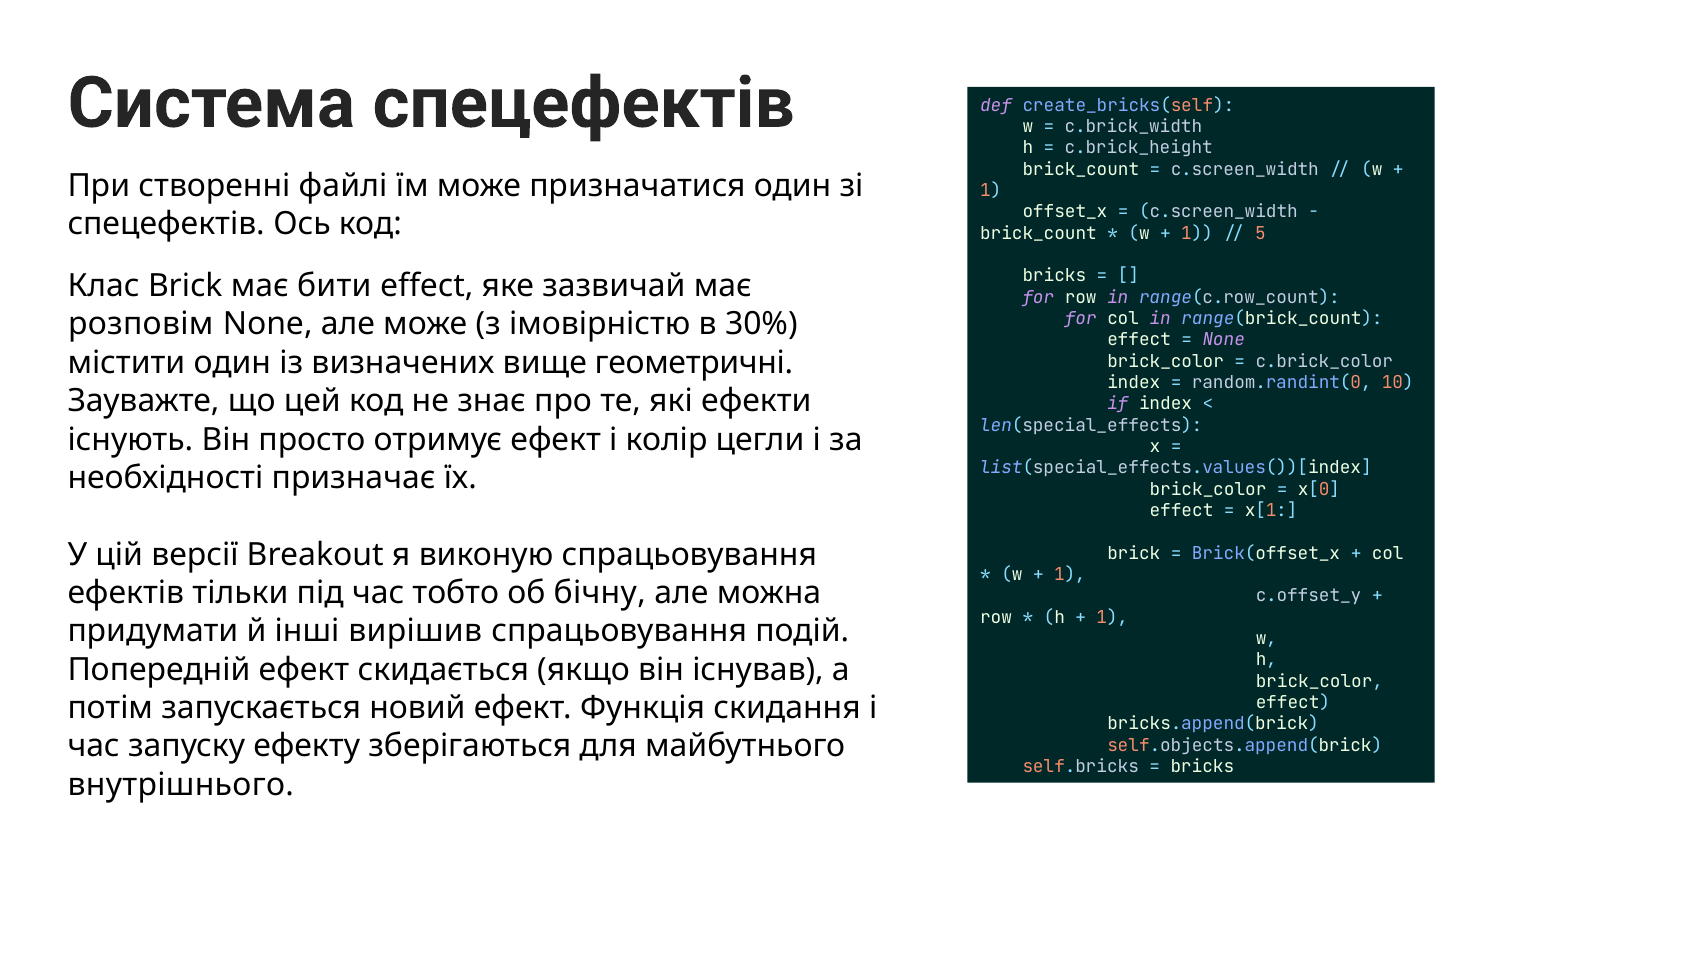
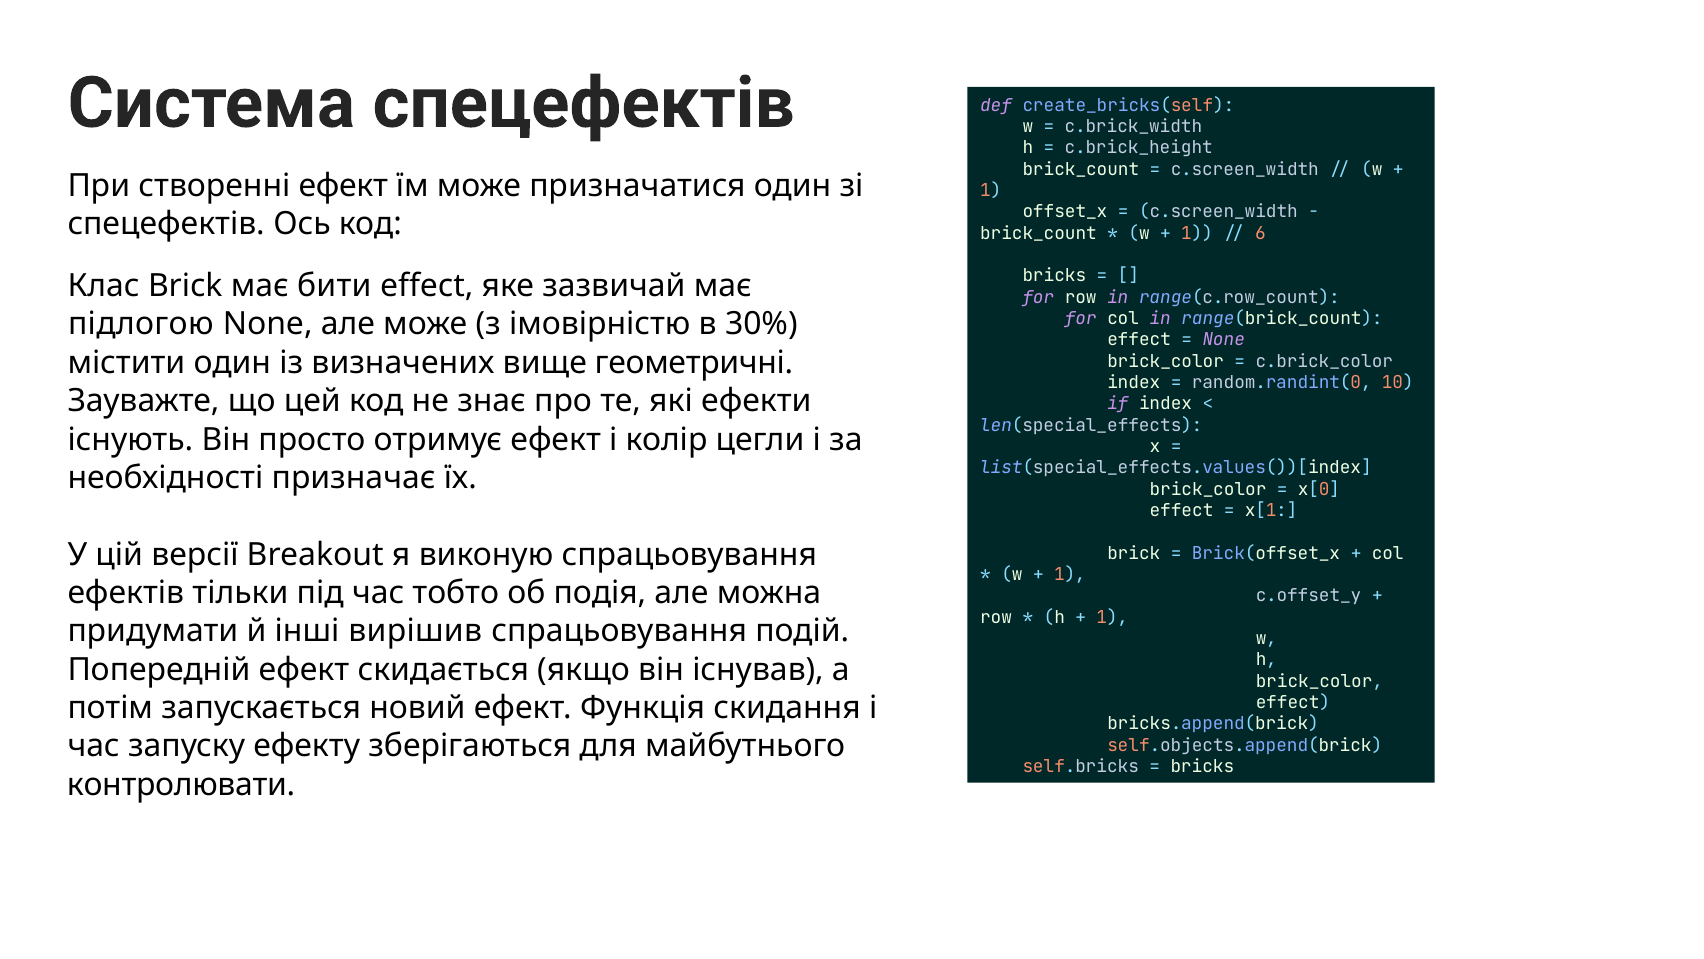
створенні файлі: файлі -> ефект (343, 186)
5: 5 -> 6 (1260, 233)
розповім: розповім -> підлогою (141, 324)
бічну: бічну -> подія (600, 593)
внутрішнього: внутрішнього -> контролювати (181, 784)
